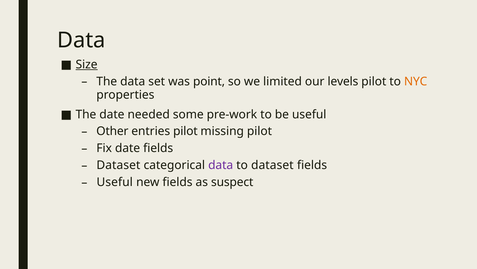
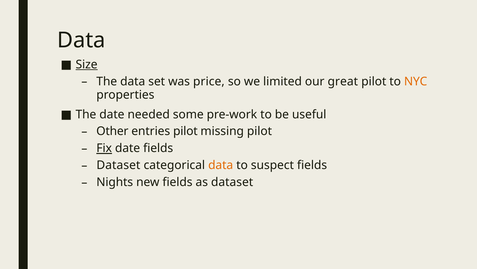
point: point -> price (209, 81)
levels: levels -> great (343, 81)
Fix underline: none -> present (104, 148)
data colour: purple -> orange (221, 165)
to dataset: dataset -> suspect (272, 165)
Useful: Useful -> Nights (115, 182)
as suspect: suspect -> dataset (232, 182)
